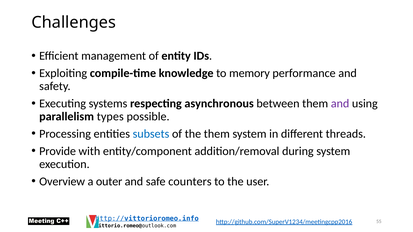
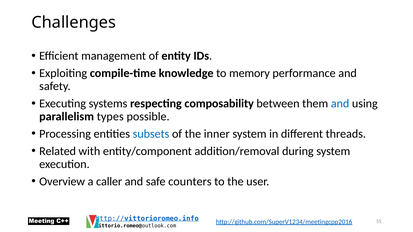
asynchronous: asynchronous -> composability (219, 104)
and colour: purple -> blue (340, 104)
the them: them -> inner (217, 134)
Provide: Provide -> Related (58, 151)
outer: outer -> caller (109, 182)
